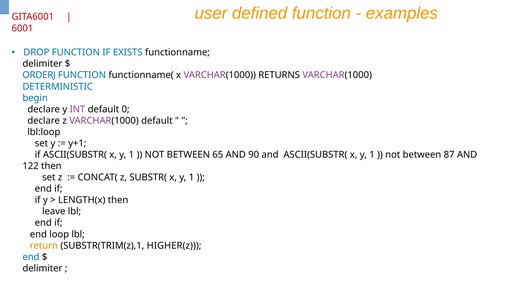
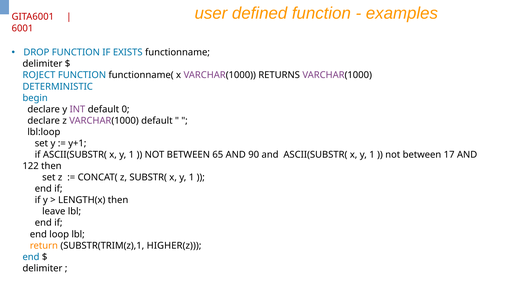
ORDERJ: ORDERJ -> ROJECT (39, 75)
87: 87 -> 17 (449, 155)
